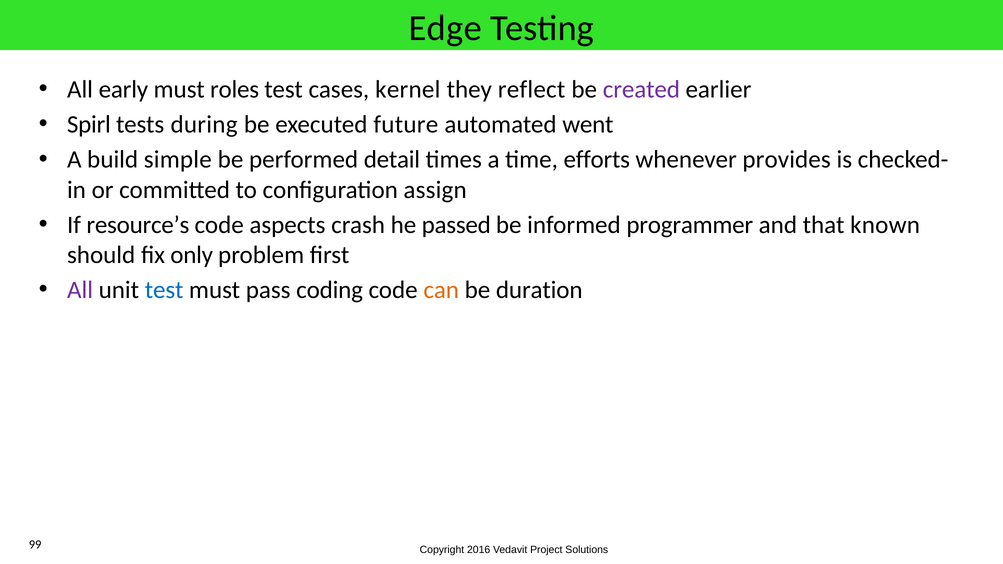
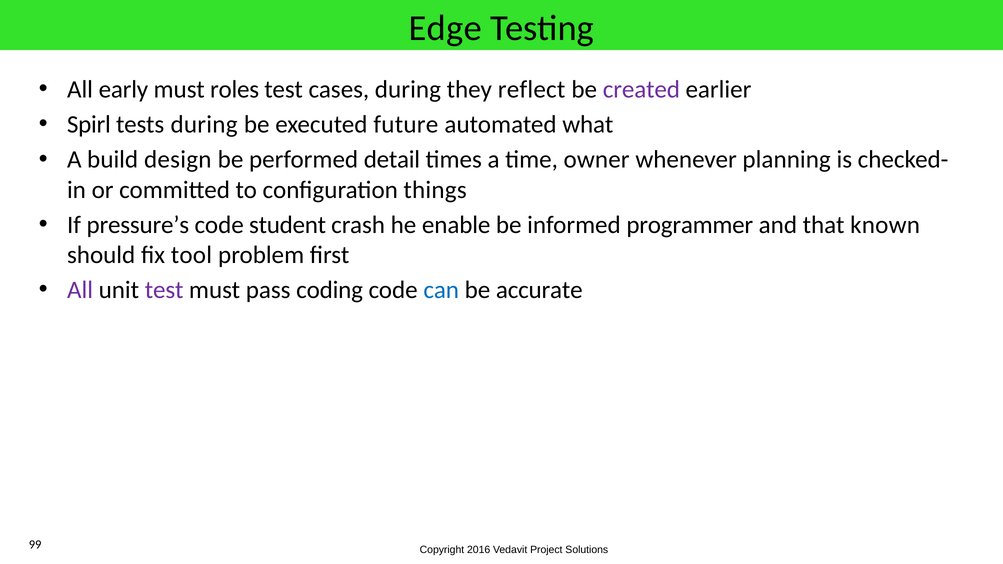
cases kernel: kernel -> during (408, 90)
went: went -> what (588, 125)
simple: simple -> design (178, 160)
efforts: efforts -> owner (597, 160)
provides: provides -> planning (787, 160)
assign: assign -> things (435, 190)
resource’s: resource’s -> pressure’s (138, 225)
aspects: aspects -> student (288, 225)
passed: passed -> enable (456, 225)
only: only -> tool (191, 255)
test colour: blue -> purple (164, 290)
can colour: orange -> blue (441, 290)
duration: duration -> accurate (539, 290)
